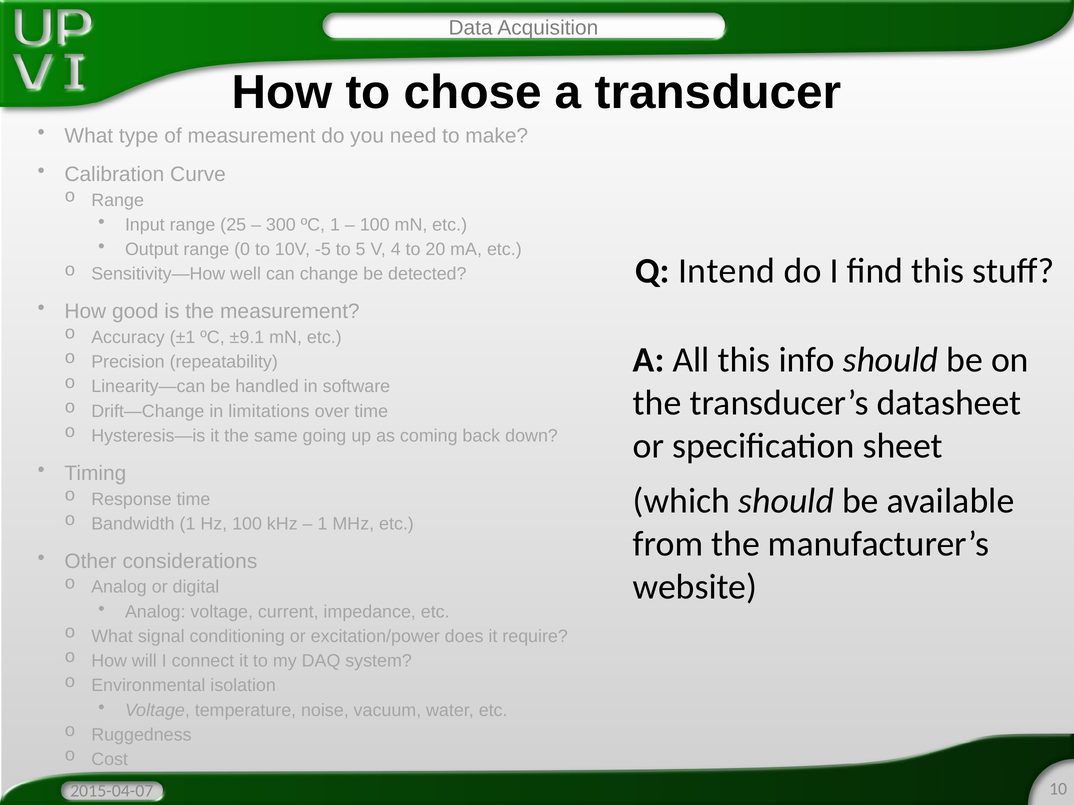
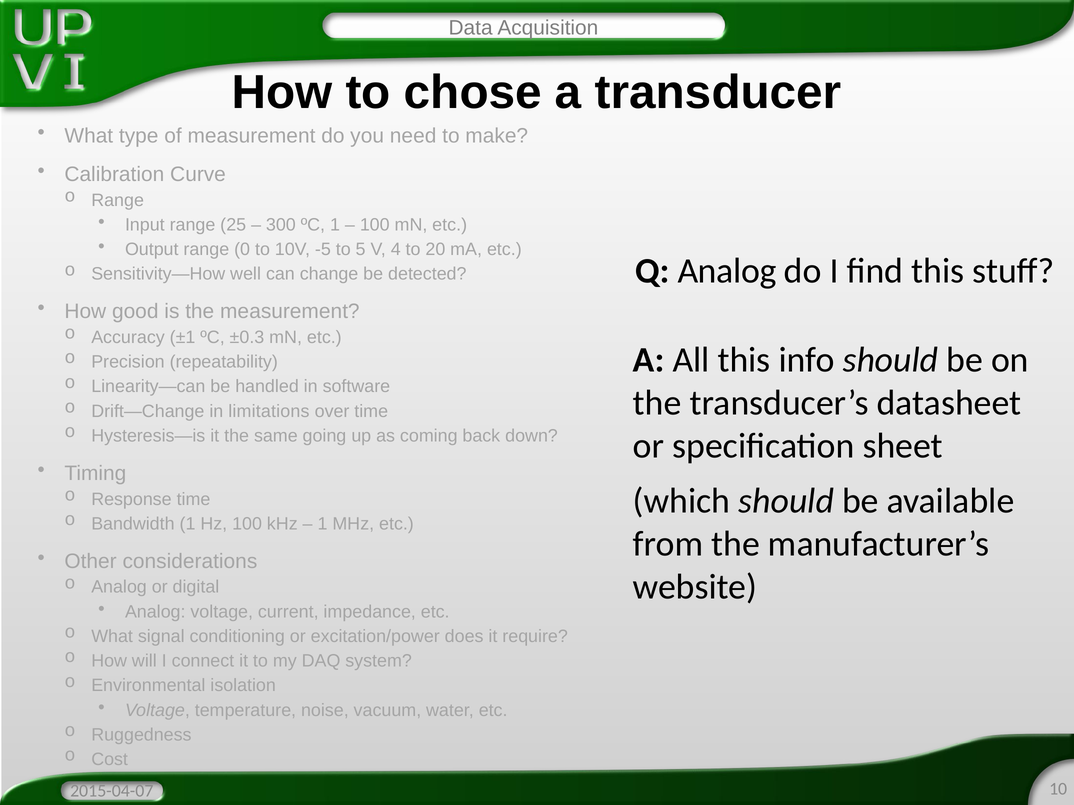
Q Intend: Intend -> Analog (727, 271)
±9.1: ±9.1 -> ±0.3 (247, 338)
